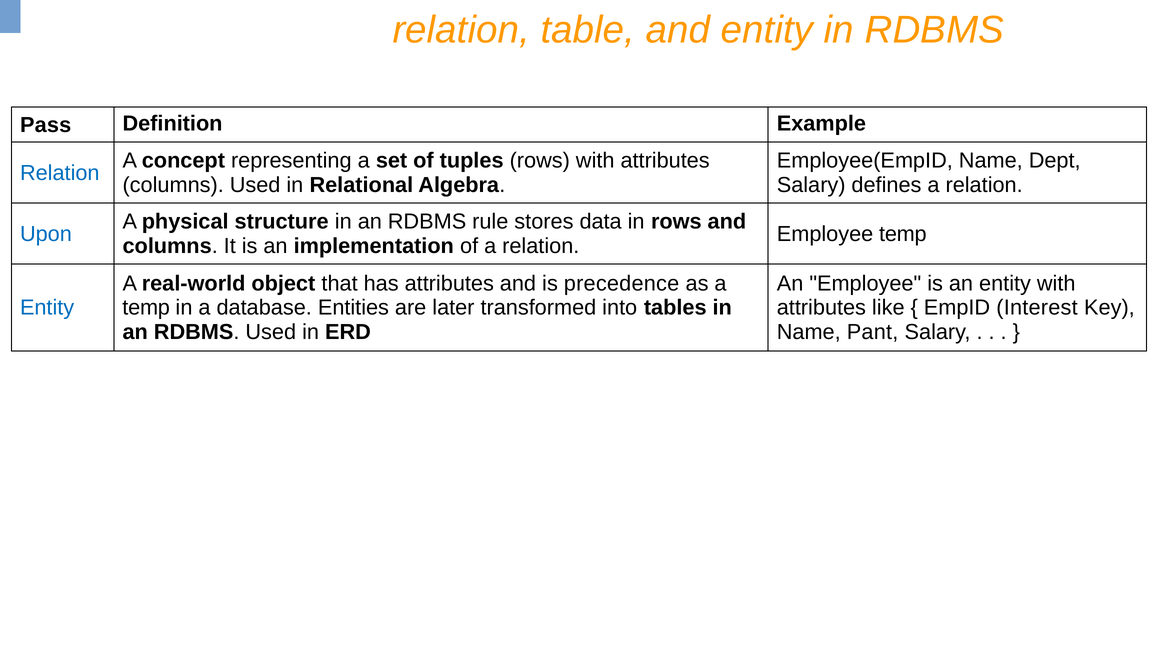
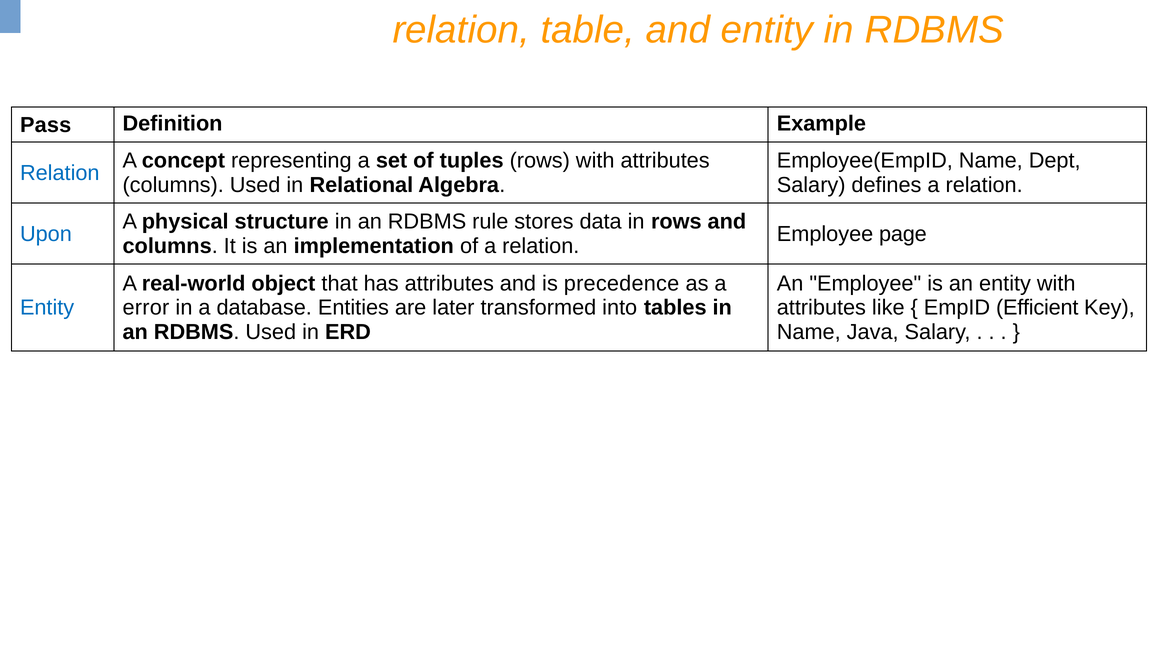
Employee temp: temp -> page (903, 234)
temp: temp -> error (146, 308)
Interest: Interest -> Efficient (1037, 308)
Pant: Pant -> Java (873, 332)
